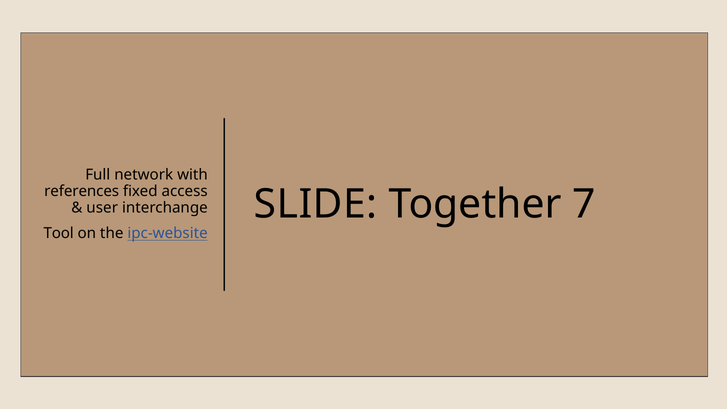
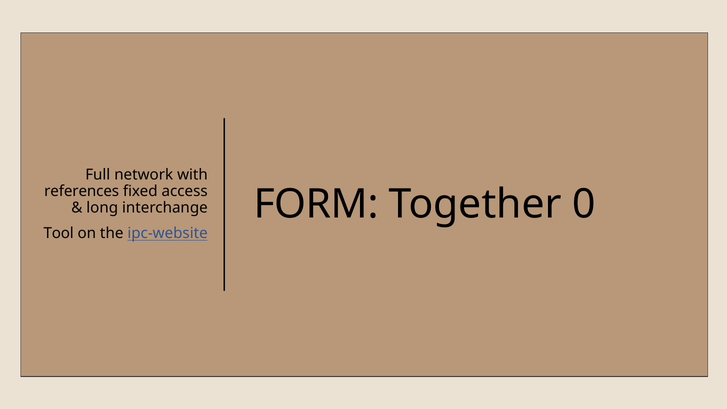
SLIDE: SLIDE -> FORM (316, 204)
7: 7 -> 0 (584, 204)
user: user -> long (102, 208)
